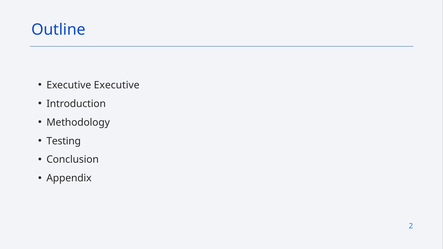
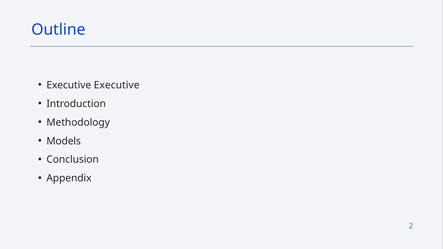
Testing: Testing -> Models (64, 141)
